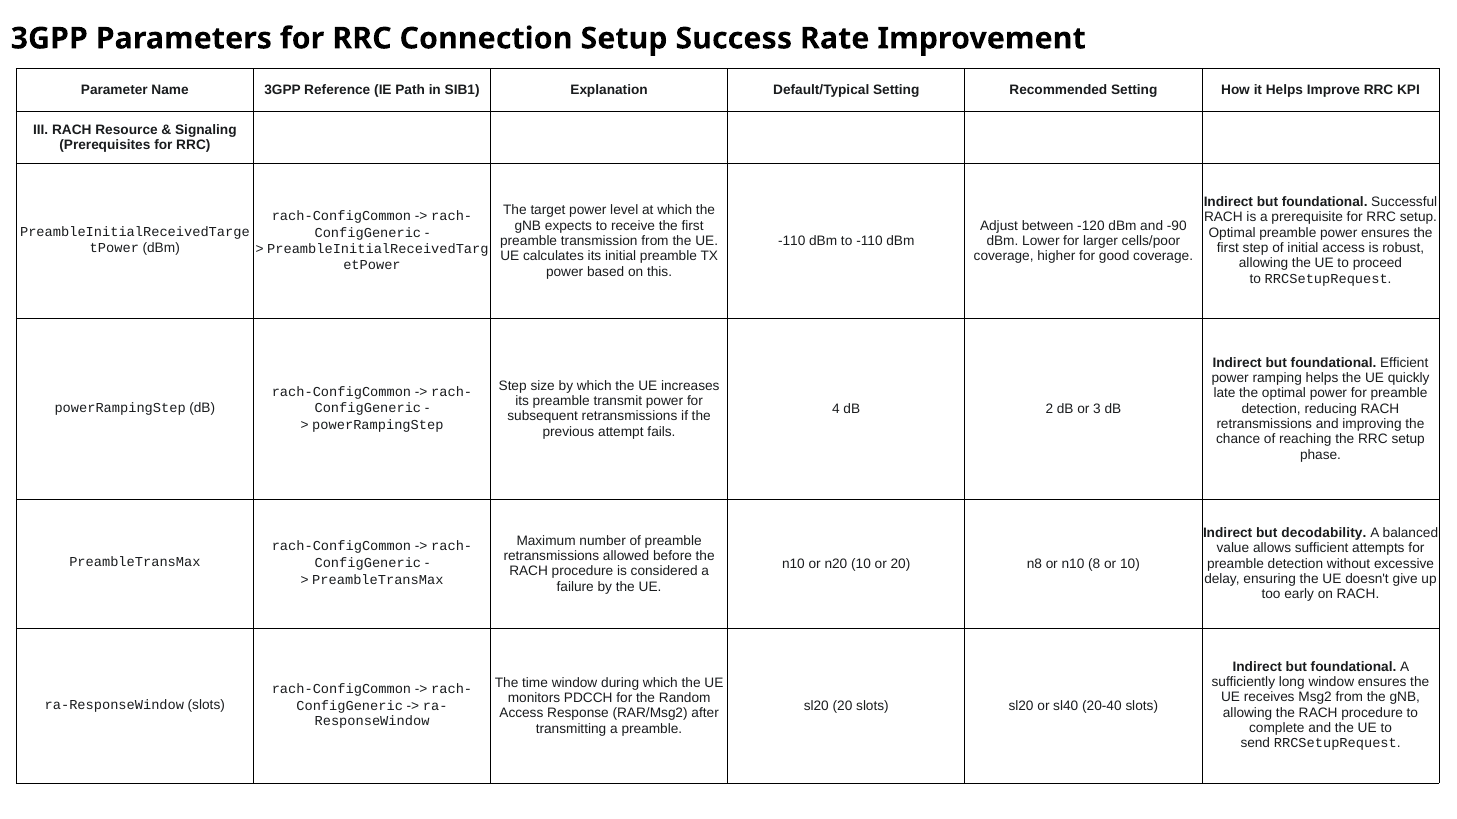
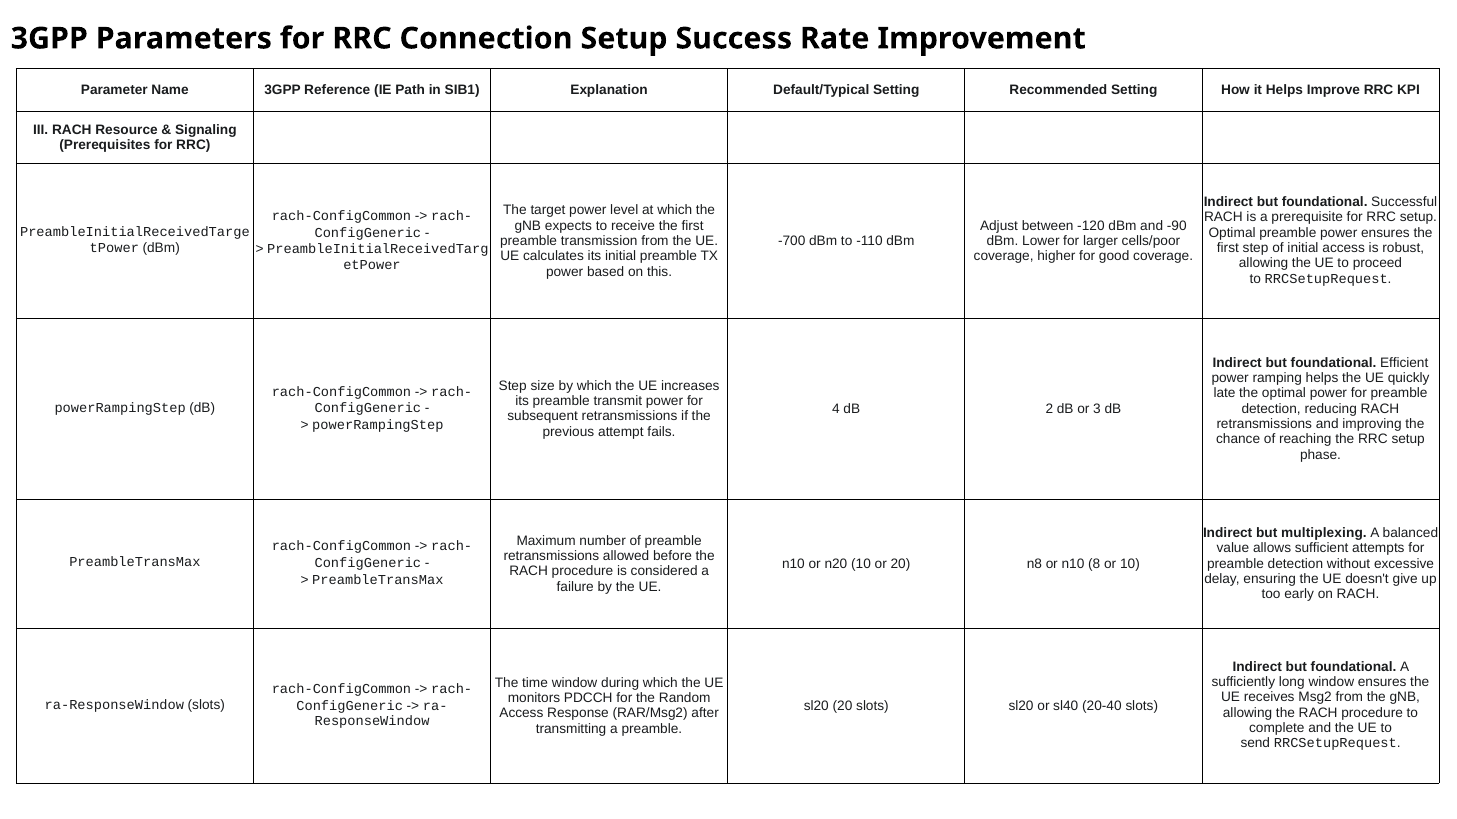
-110: -110 -> -700 (792, 241)
decodability: decodability -> multiplexing (1324, 533)
